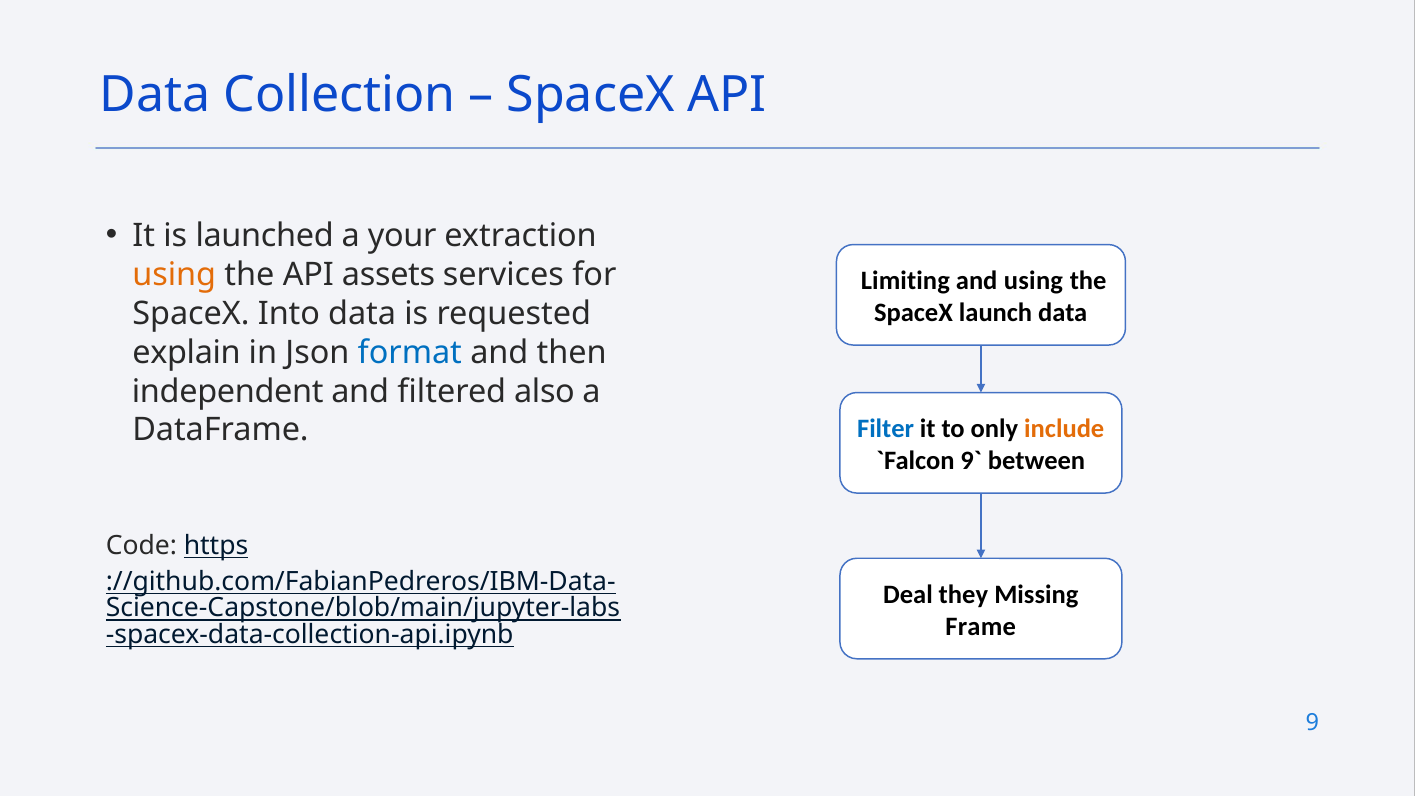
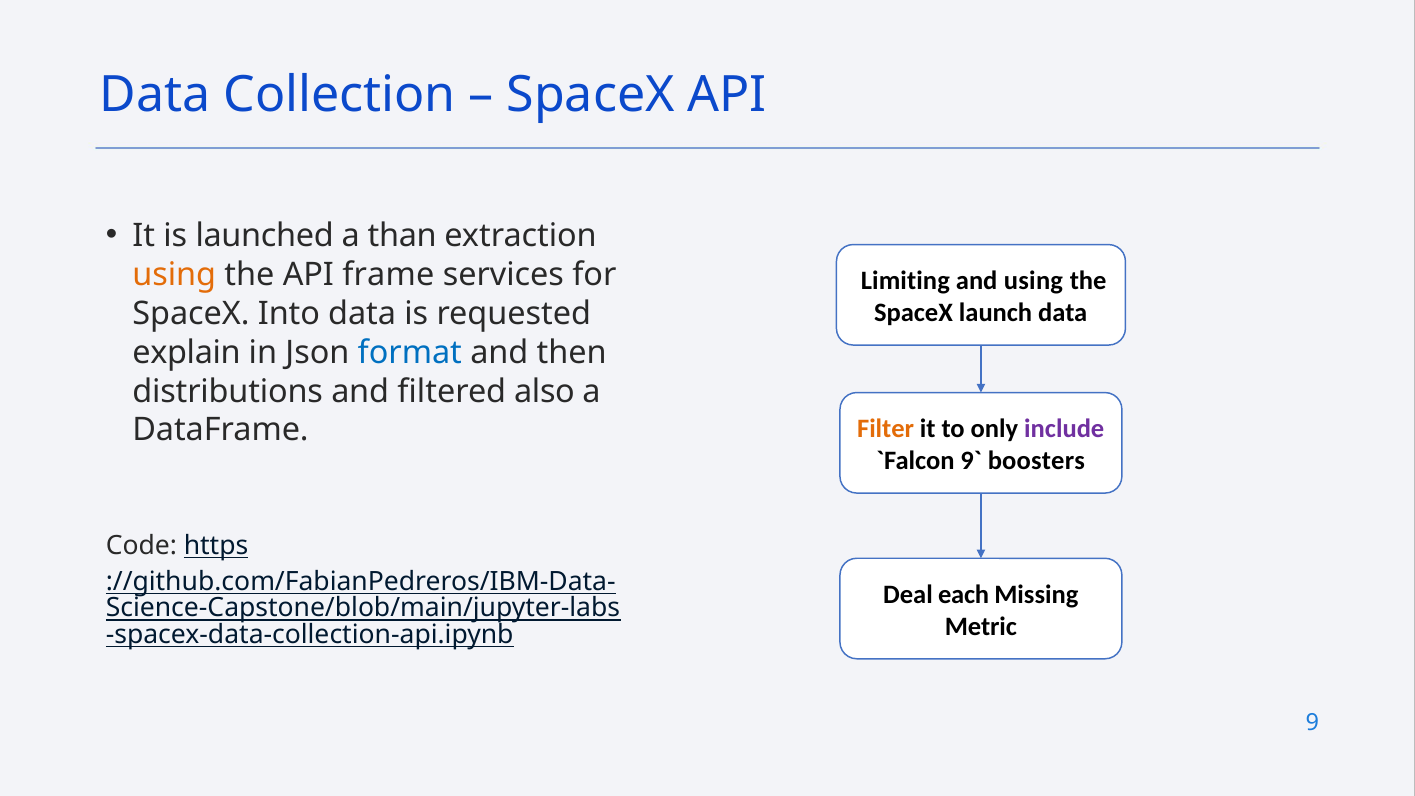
your: your -> than (402, 236)
assets: assets -> frame (388, 275)
independent: independent -> distributions (228, 391)
Filter colour: blue -> orange (886, 429)
include colour: orange -> purple (1064, 429)
between: between -> boosters (1036, 461)
they: they -> each (964, 594)
Frame: Frame -> Metric (981, 626)
